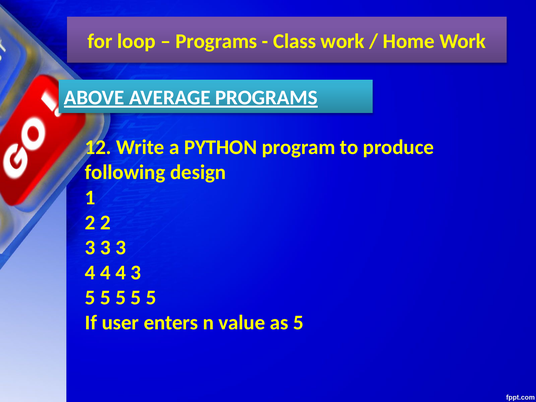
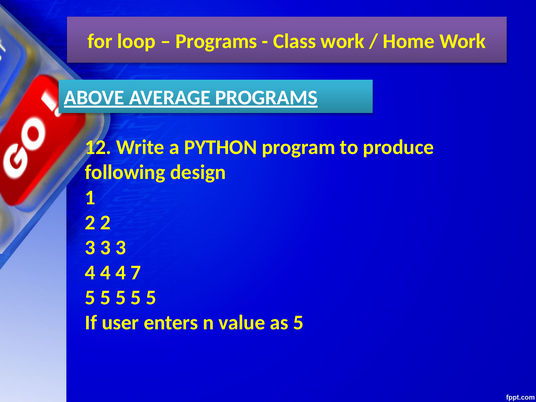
4 3: 3 -> 7 (136, 273)
